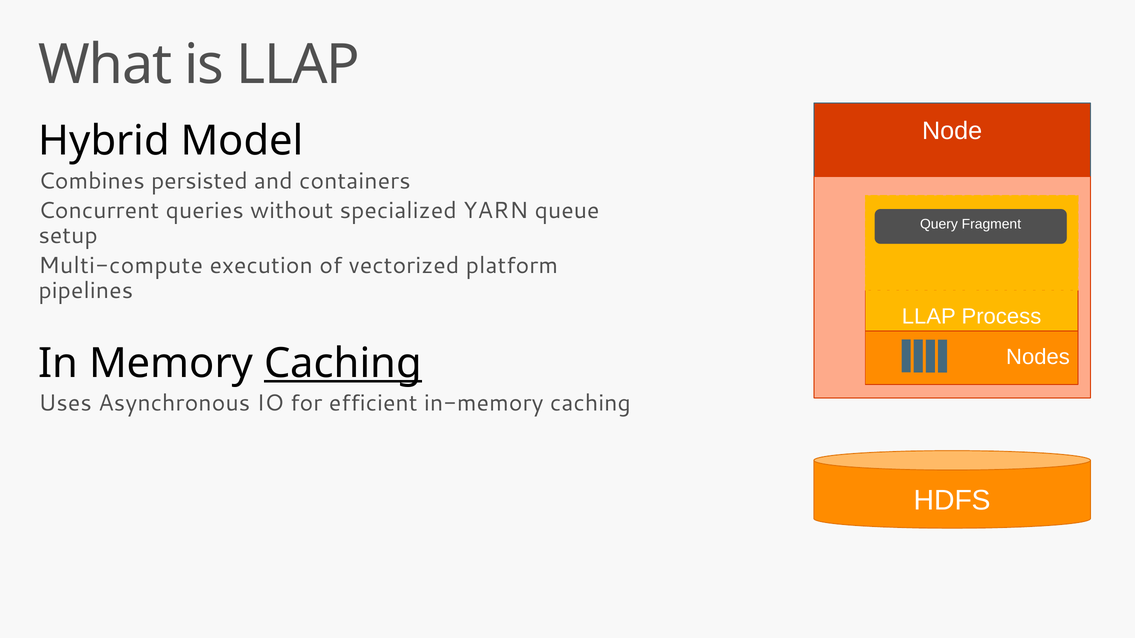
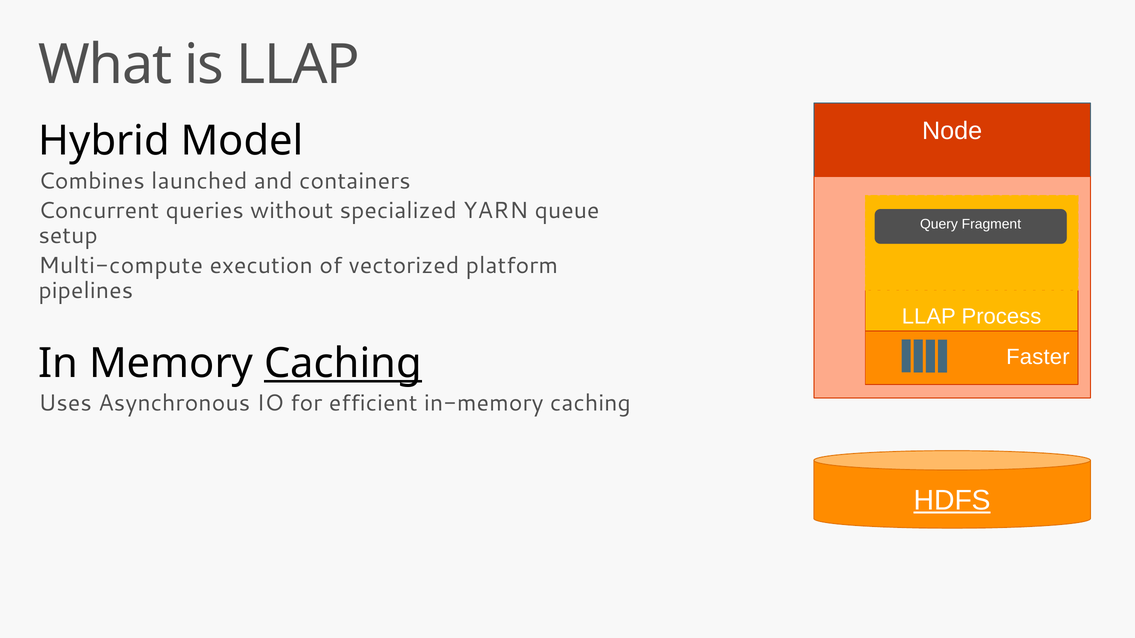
persisted: persisted -> launched (199, 181)
Nodes: Nodes -> Faster (1038, 357)
HDFS underline: none -> present (952, 501)
